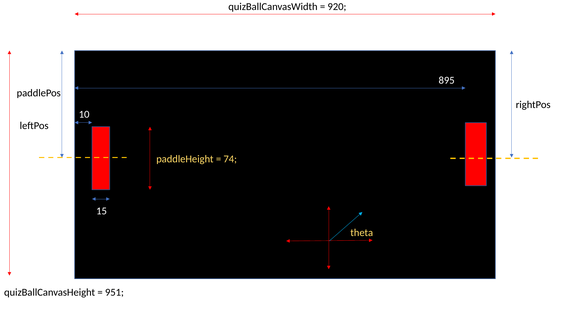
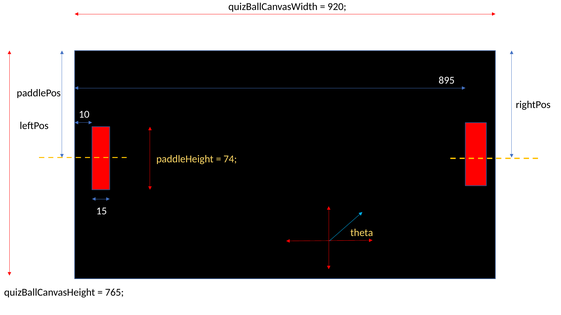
951: 951 -> 765 (114, 293)
